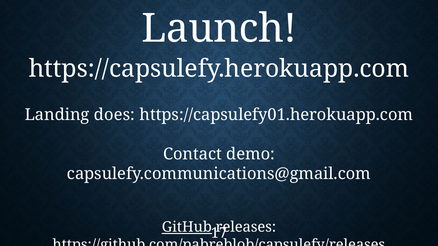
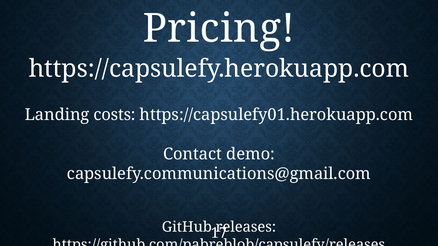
Launch: Launch -> Pricing (219, 29)
does: does -> costs (115, 115)
GitHub underline: present -> none (187, 228)
